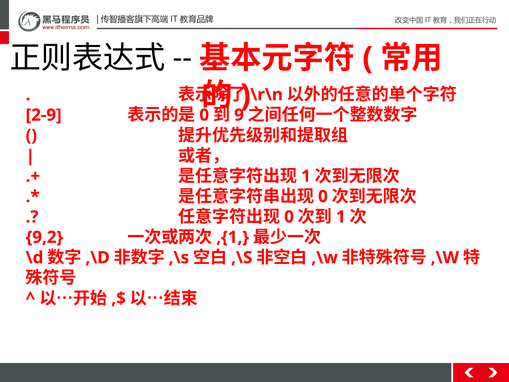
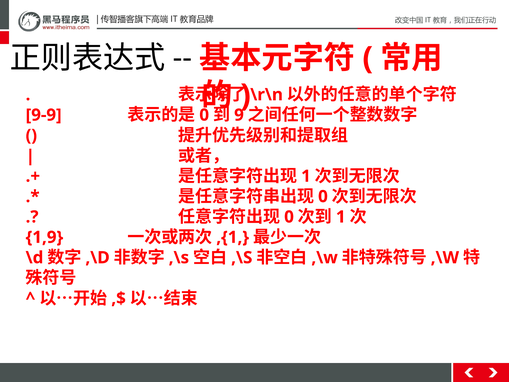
2-9: 2-9 -> 9-9 (44, 115)
9,2: 9,2 -> 1,9 (44, 237)
